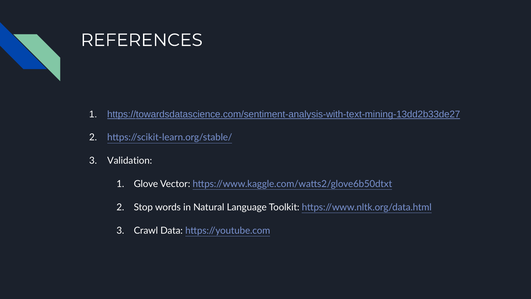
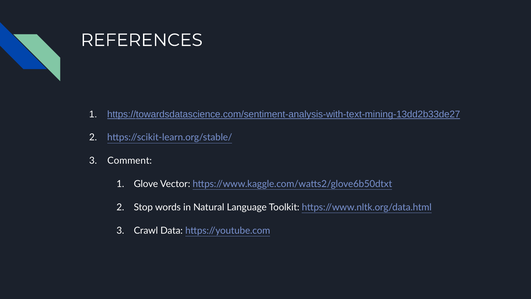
Validation: Validation -> Comment (130, 160)
